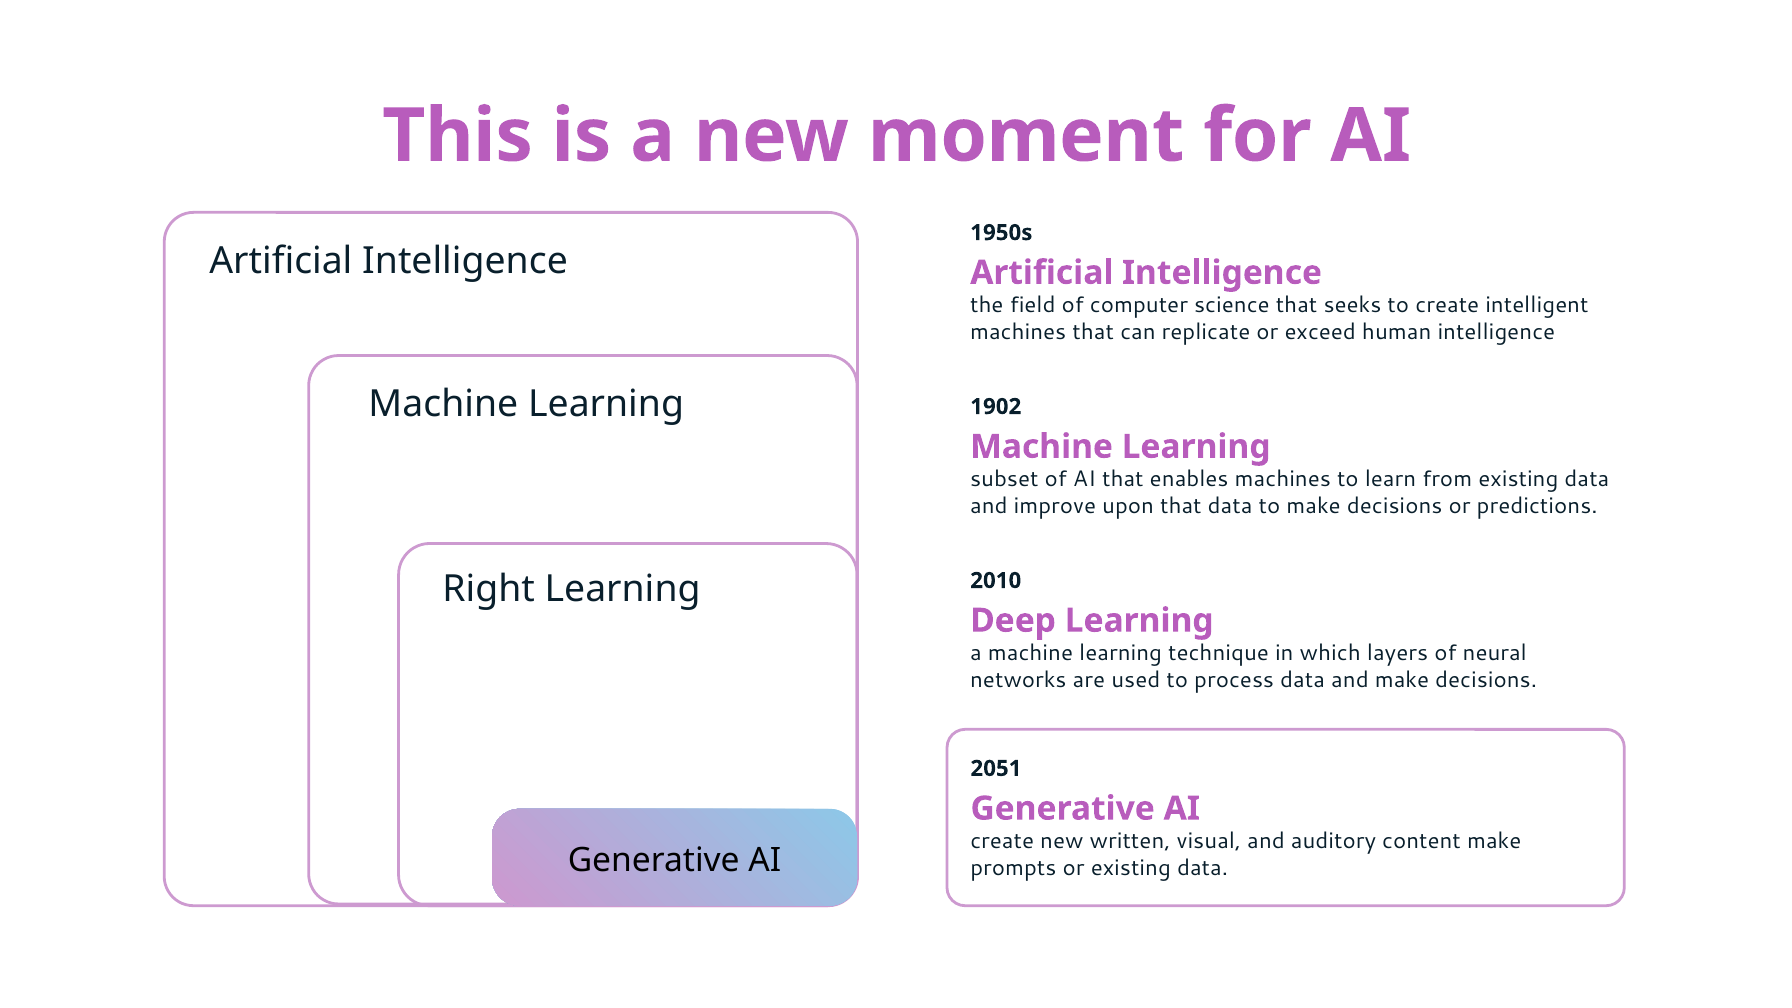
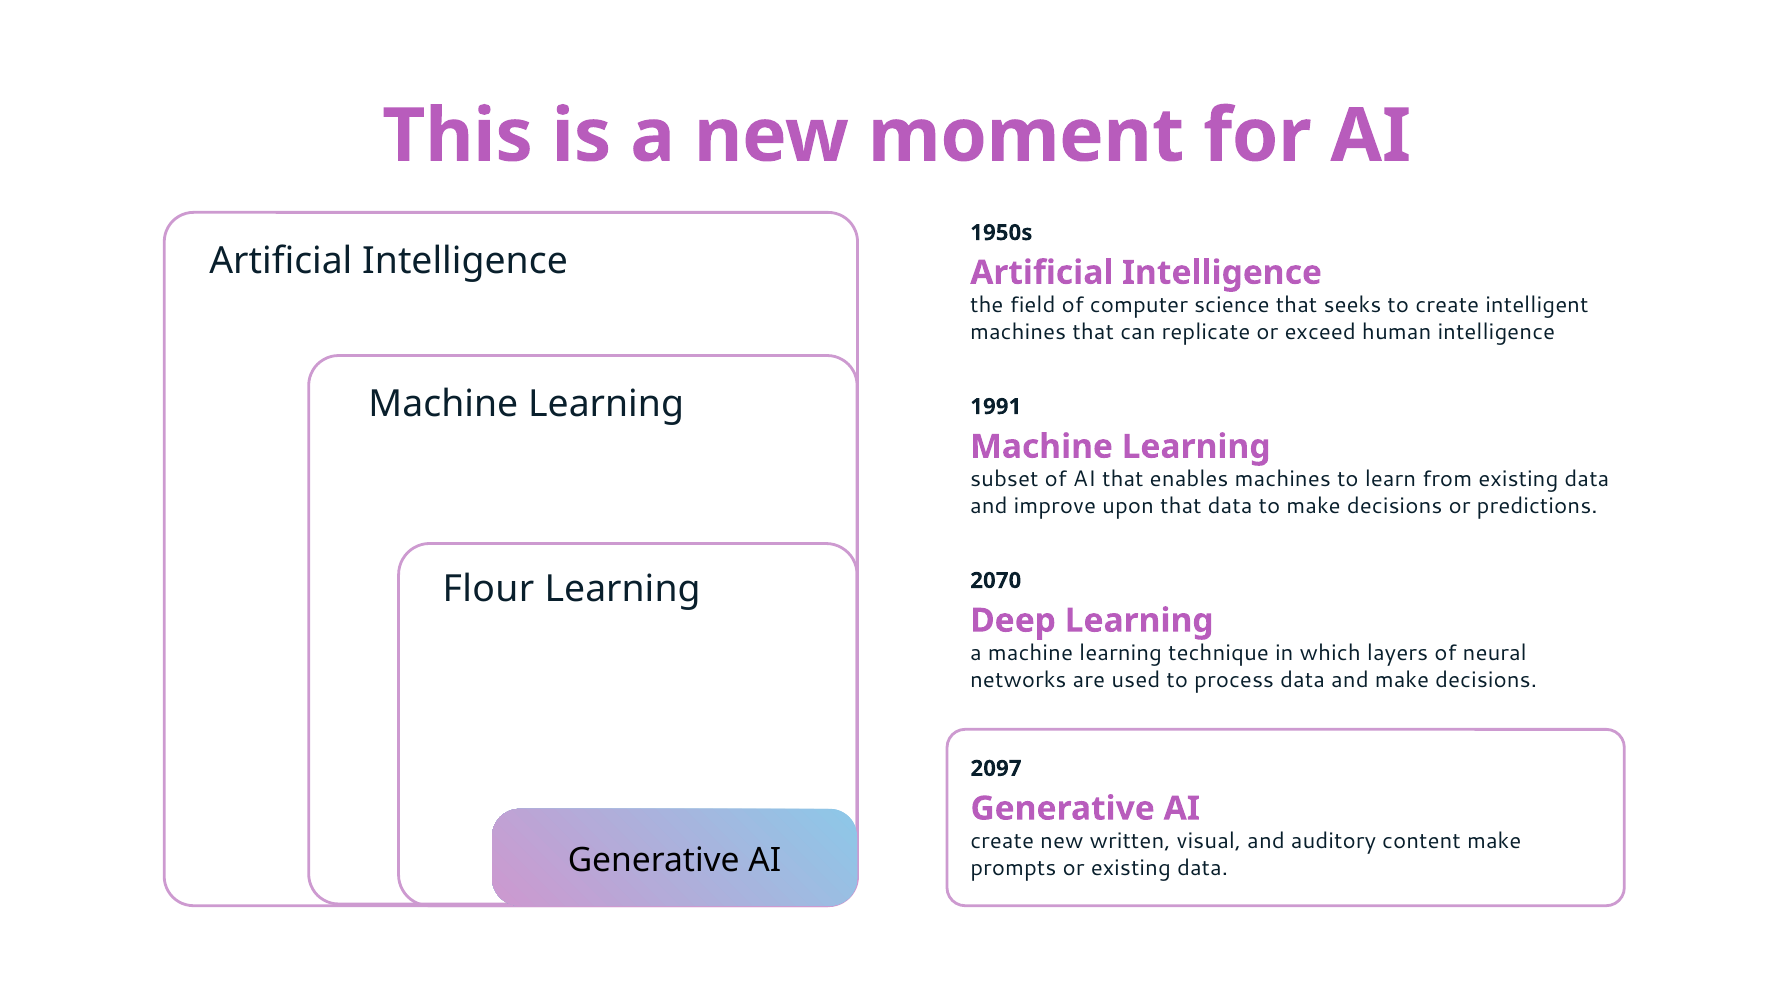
1902: 1902 -> 1991 (996, 407)
2010: 2010 -> 2070 (996, 581)
Right: Right -> Flour (488, 589)
2051: 2051 -> 2097 (996, 769)
